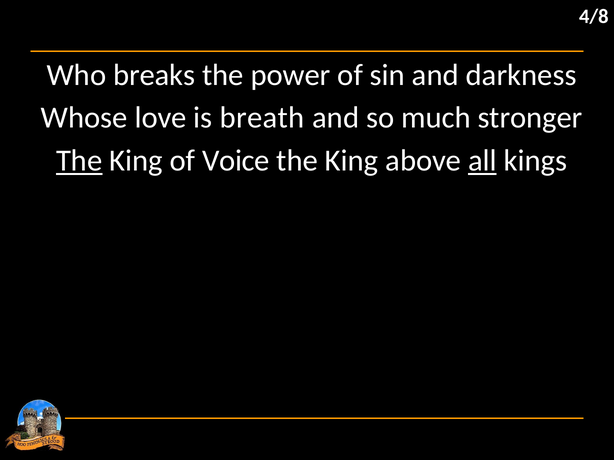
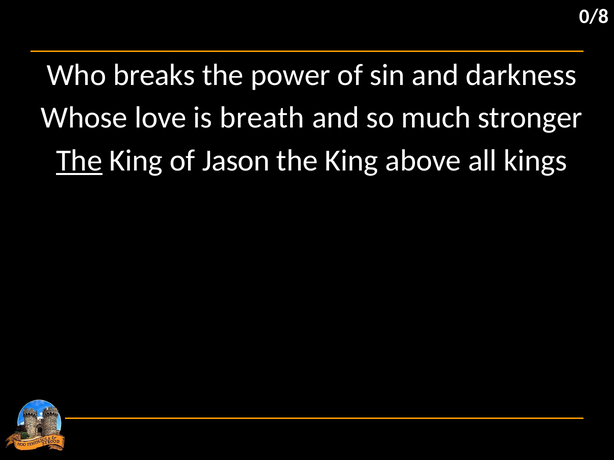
4/8: 4/8 -> 0/8 (594, 17)
Voice: Voice -> Jason (236, 161)
all underline: present -> none (482, 161)
